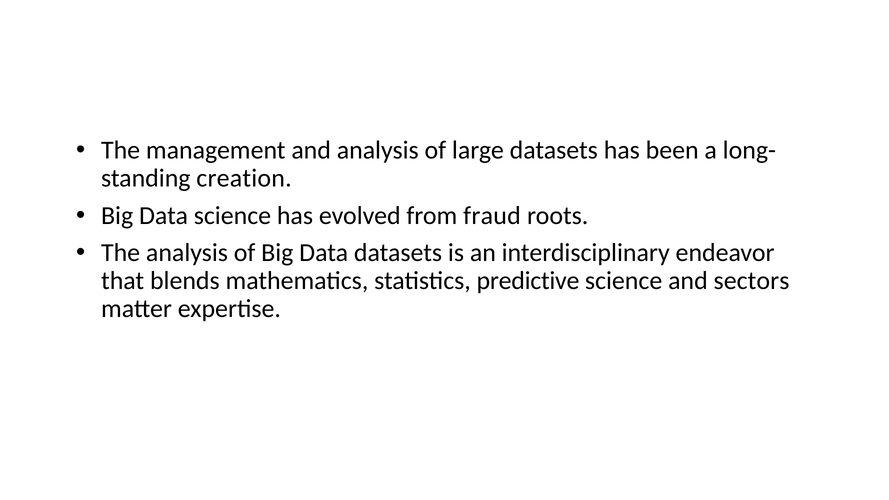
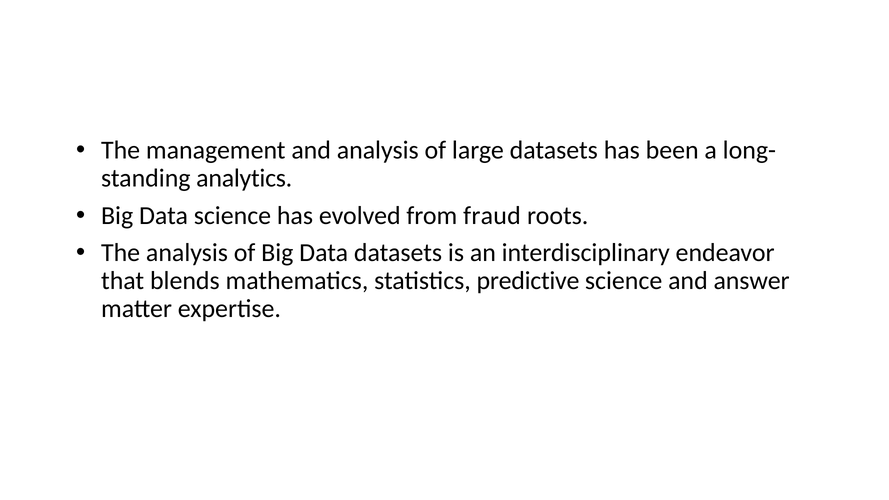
creation: creation -> analytics (244, 178)
sectors: sectors -> answer (752, 281)
